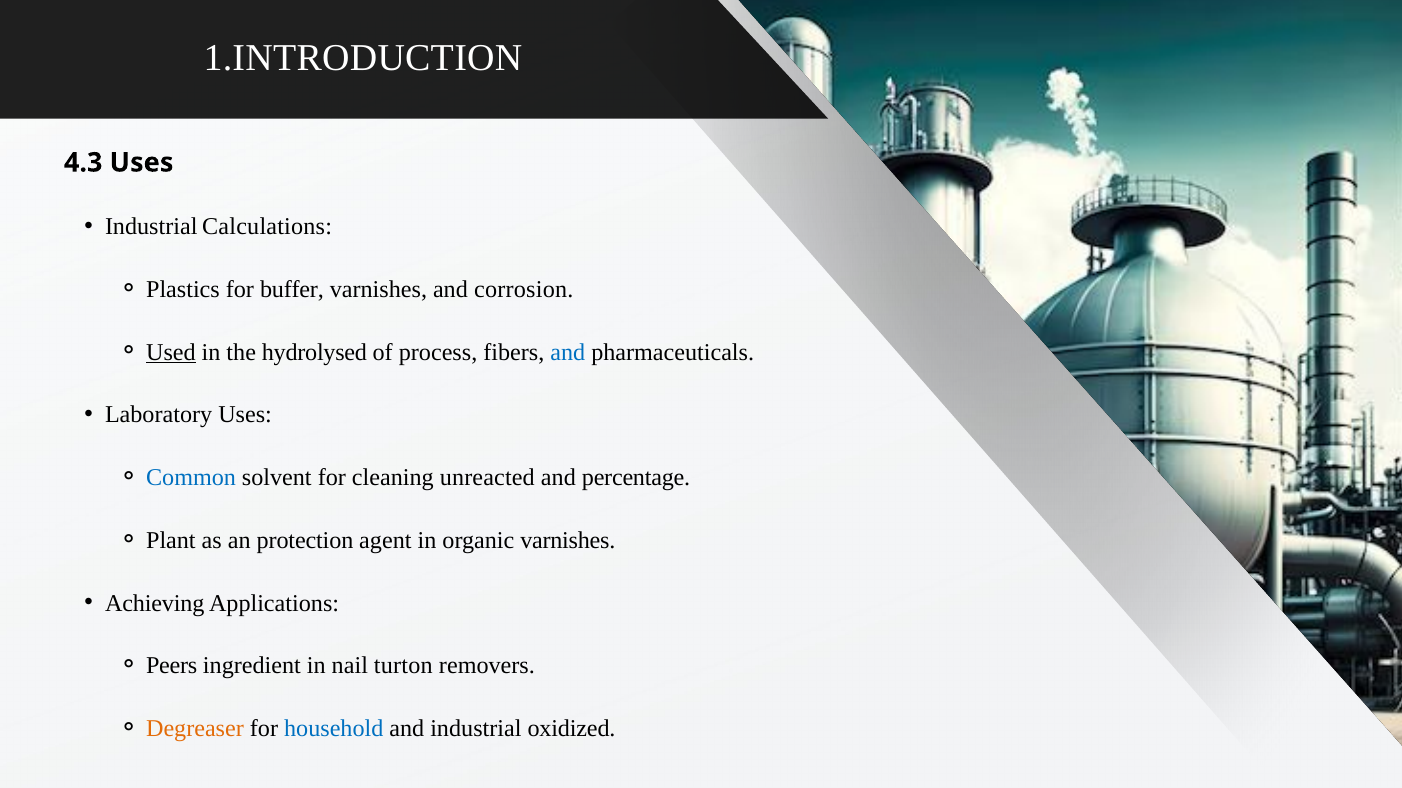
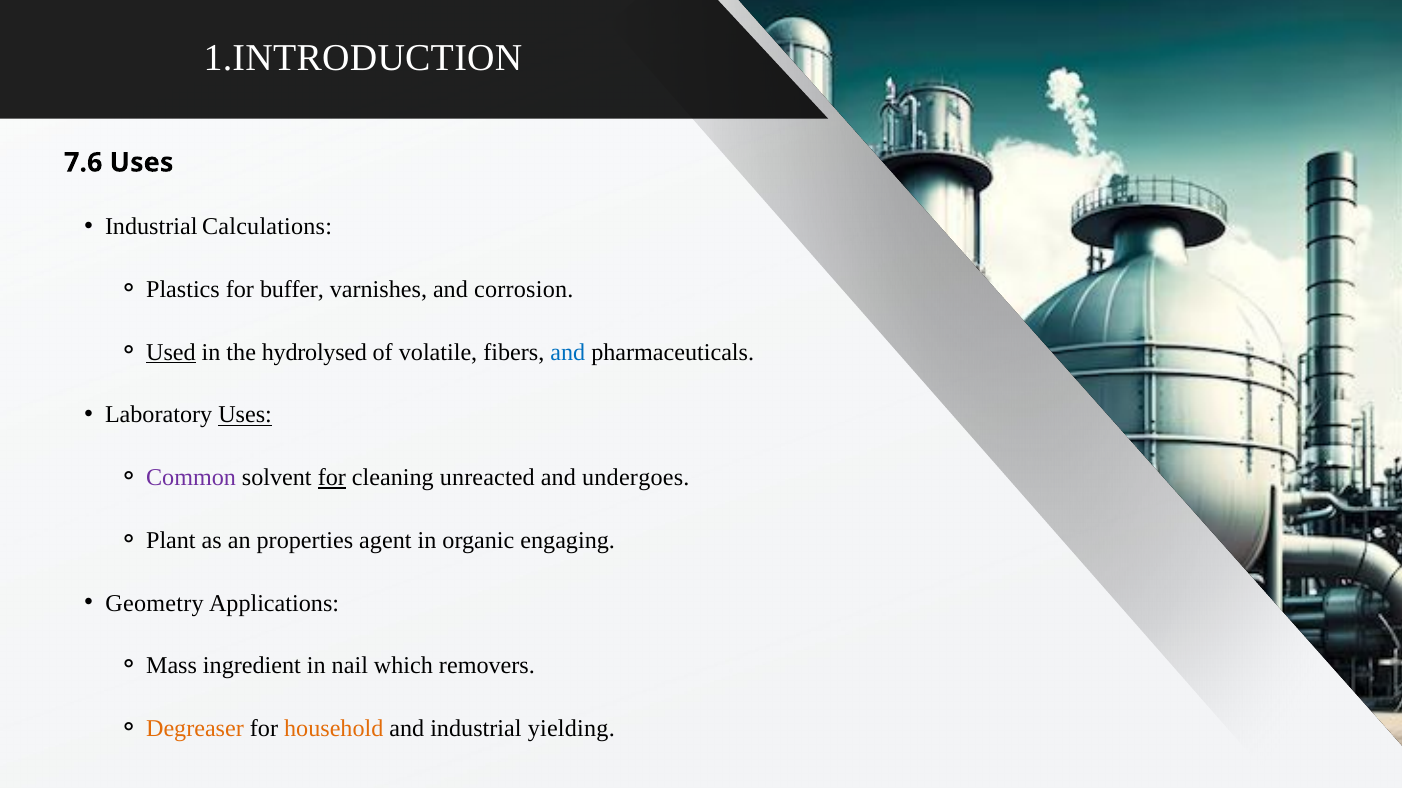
4.3: 4.3 -> 7.6 (83, 163)
process: process -> volatile (438, 353)
Uses underline: none -> present (245, 415)
Common colour: blue -> purple (191, 478)
for underline: none -> present (332, 478)
percentage: percentage -> undergoes (636, 478)
protection: protection -> properties (305, 541)
organic varnishes: varnishes -> engaging (568, 541)
Achieving: Achieving -> Geometry (155, 604)
Peers: Peers -> Mass (172, 666)
turton: turton -> which (403, 666)
household colour: blue -> orange (334, 729)
oxidized: oxidized -> yielding (571, 729)
